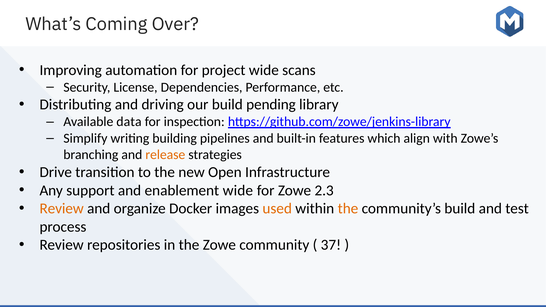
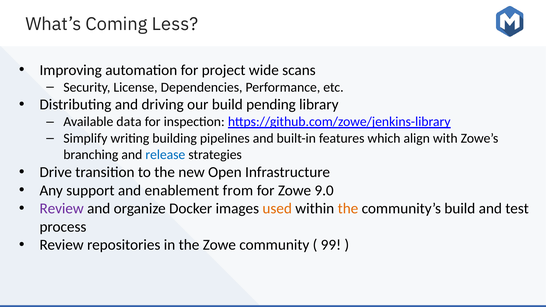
Over: Over -> Less (175, 24)
release colour: orange -> blue (165, 155)
enablement wide: wide -> from (238, 190)
2.3: 2.3 -> 9.0 (324, 190)
Review colour: orange -> purple (62, 209)
37: 37 -> 99 (331, 245)
